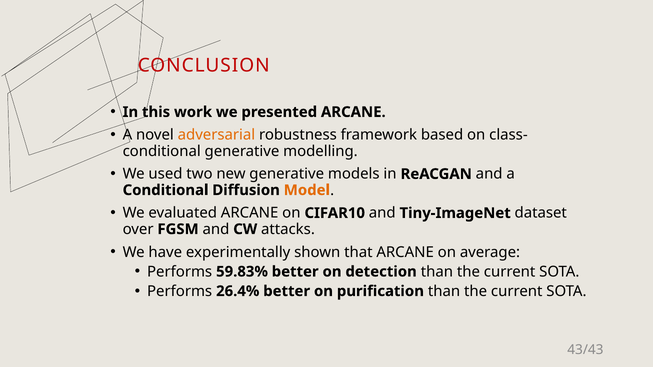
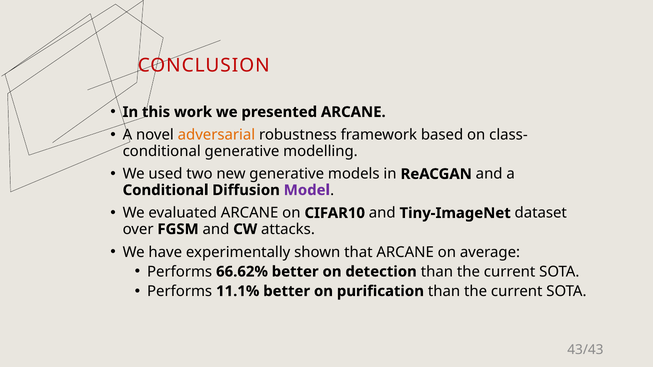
Model colour: orange -> purple (307, 190)
59.83%: 59.83% -> 66.62% (242, 272)
26.4%: 26.4% -> 11.1% (238, 291)
